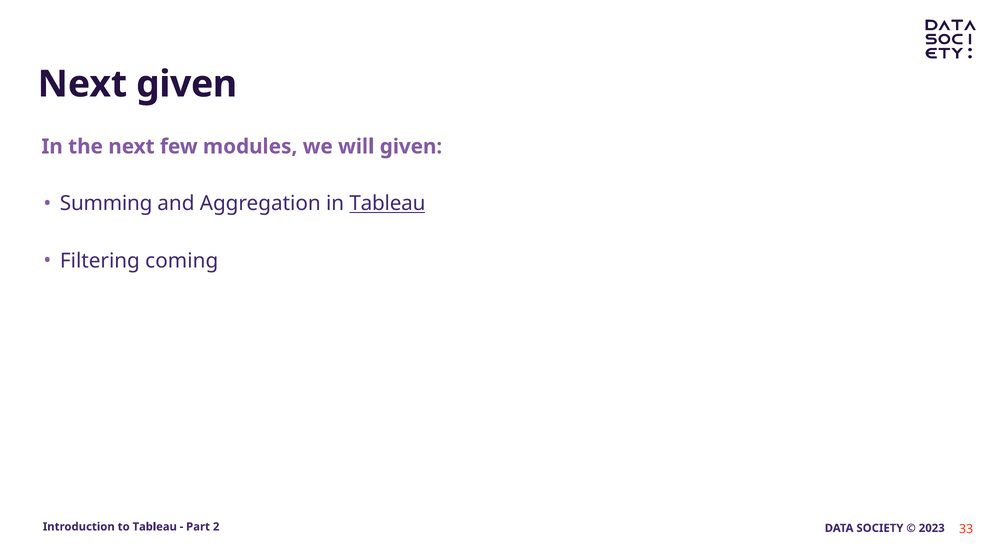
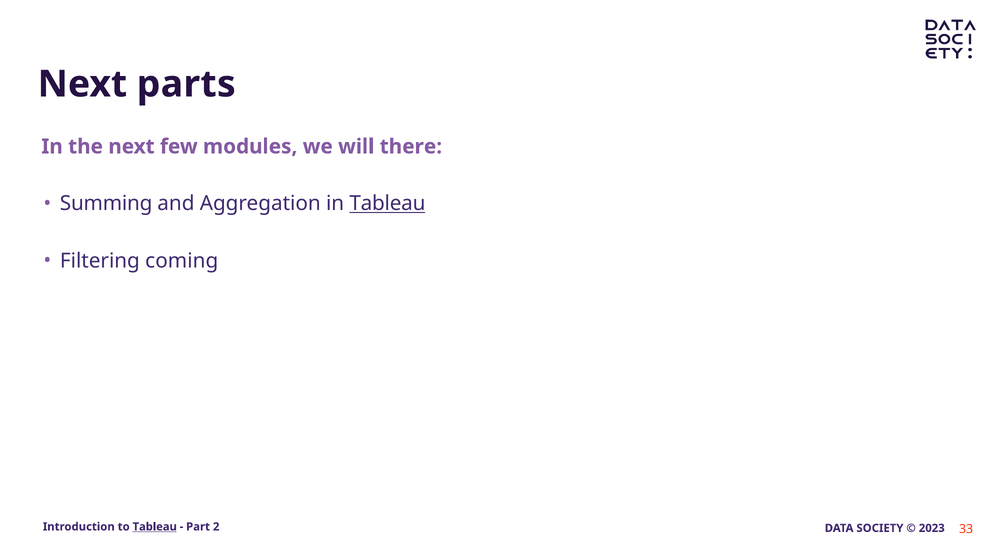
Next given: given -> parts (186, 84)
will given: given -> there (411, 147)
Tableau underline: none -> present (155, 527)
